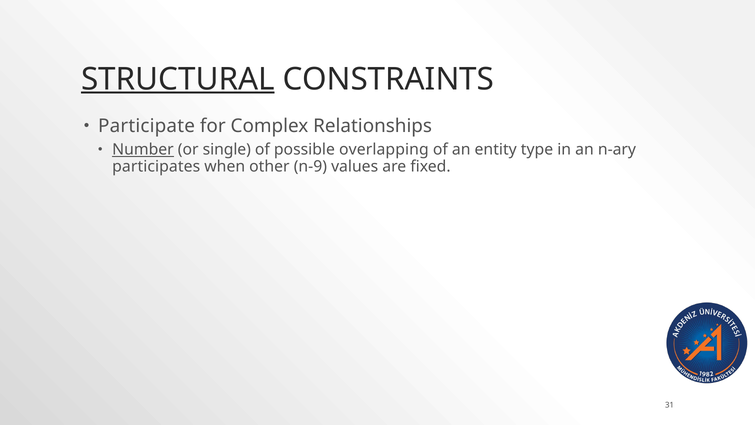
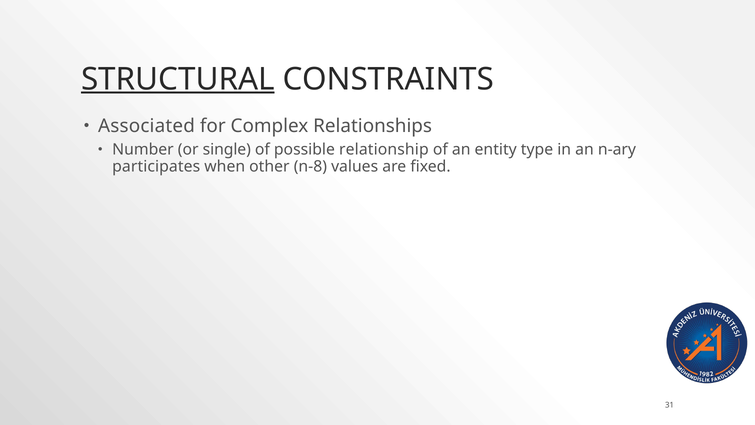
Participate: Participate -> Associated (146, 126)
Number underline: present -> none (143, 150)
overlapping: overlapping -> relationship (384, 150)
n-9: n-9 -> n-8 (310, 167)
